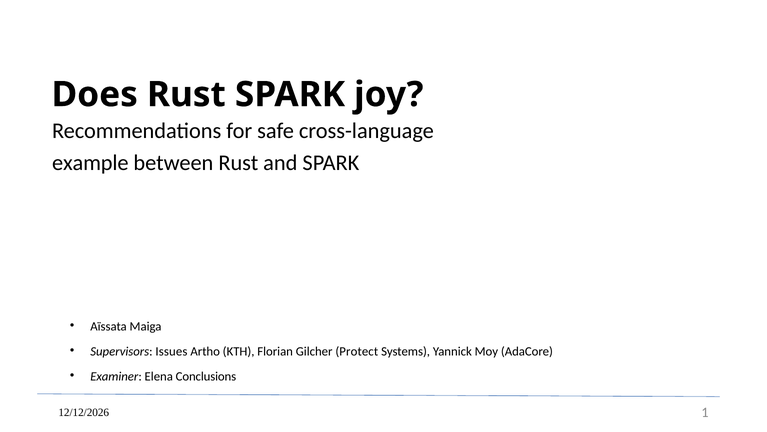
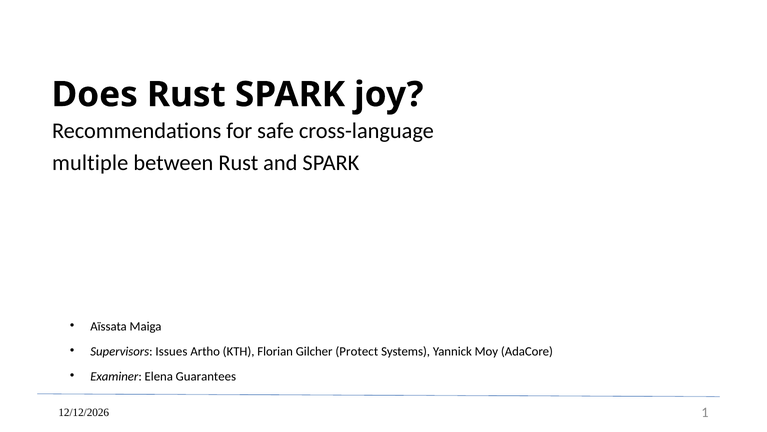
example: example -> multiple (90, 163)
Conclusions: Conclusions -> Guarantees (206, 376)
